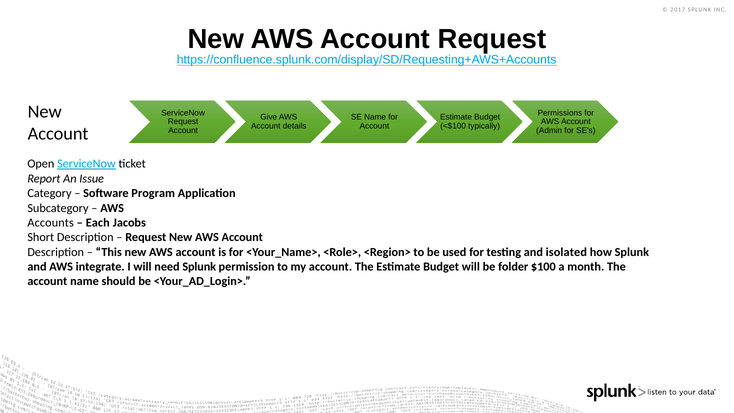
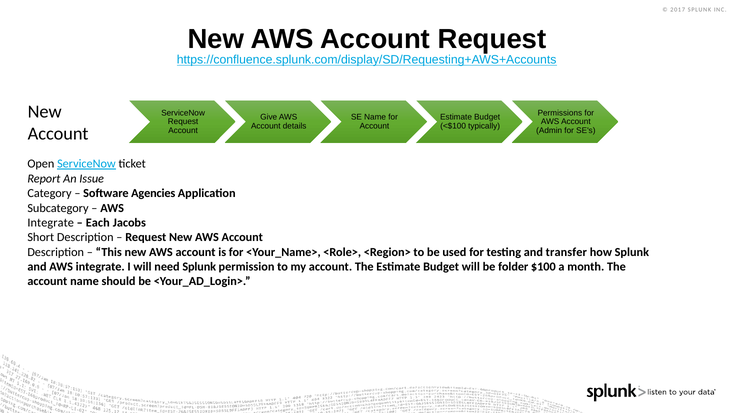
Program: Program -> Agencies (153, 193)
Accounts: Accounts -> Integrate (51, 223)
isolated: isolated -> transfer (566, 252)
